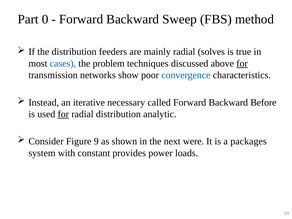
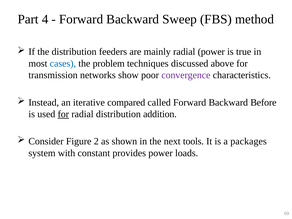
0: 0 -> 4 (45, 19)
radial solves: solves -> power (211, 52)
for underline: present -> none (242, 63)
convergence colour: blue -> purple (186, 75)
necessary: necessary -> compared (126, 102)
analytic: analytic -> addition (160, 114)
9: 9 -> 2 (96, 141)
were: were -> tools (193, 141)
